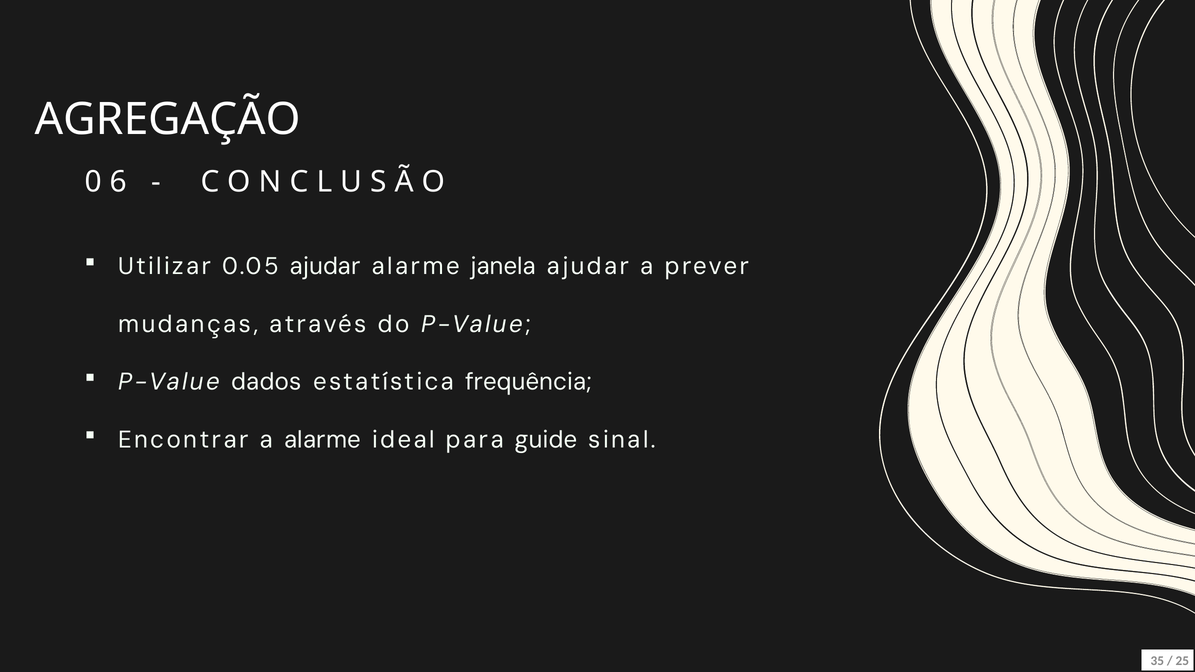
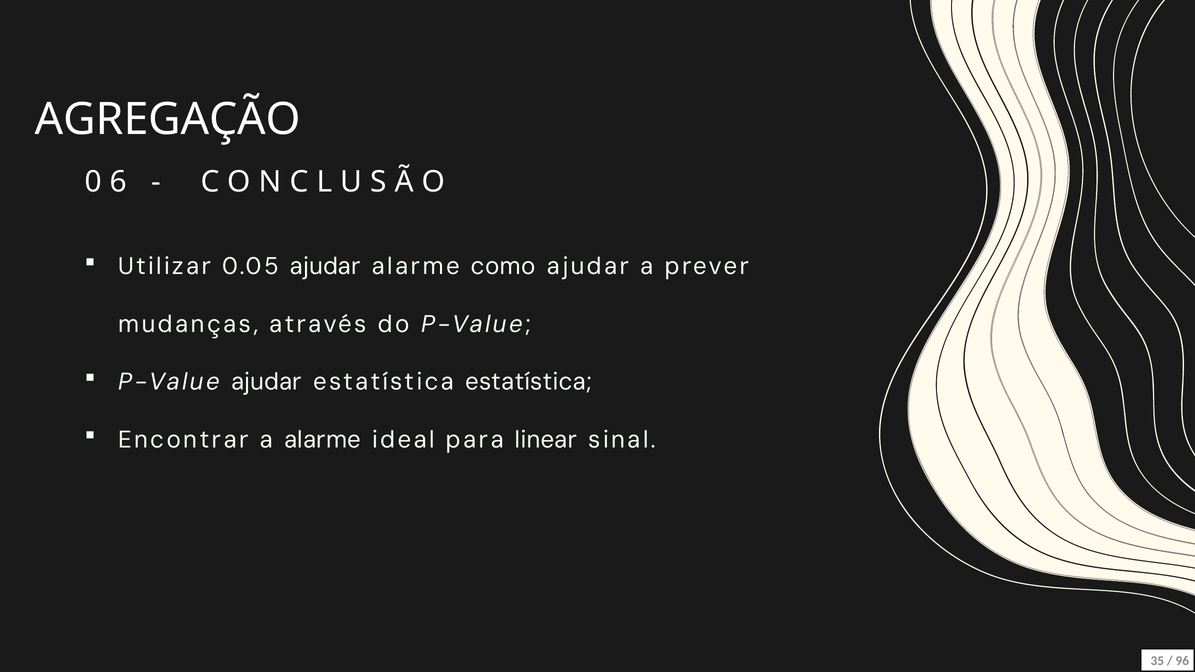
janela: janela -> como (503, 267)
P-Value dados: dados -> ajudar (266, 382)
estatística frequência: frequência -> estatística (529, 382)
guide: guide -> linear (546, 440)
25: 25 -> 96 (1182, 661)
